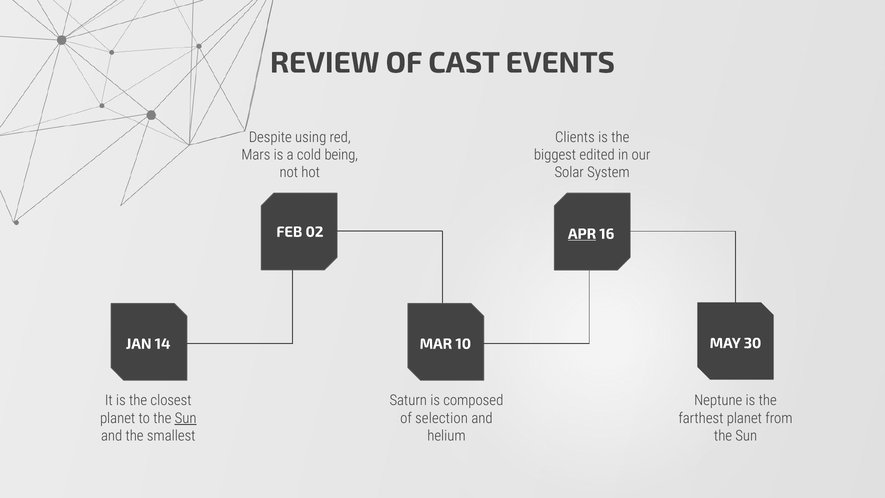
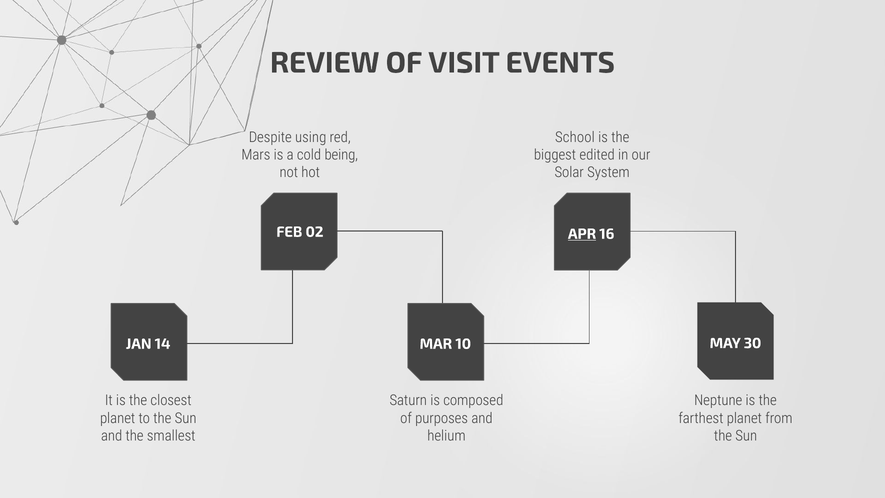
CAST: CAST -> VISIT (464, 63)
Clients: Clients -> School (575, 137)
Sun underline: present -> none (186, 418)
selection: selection -> purposes (442, 418)
